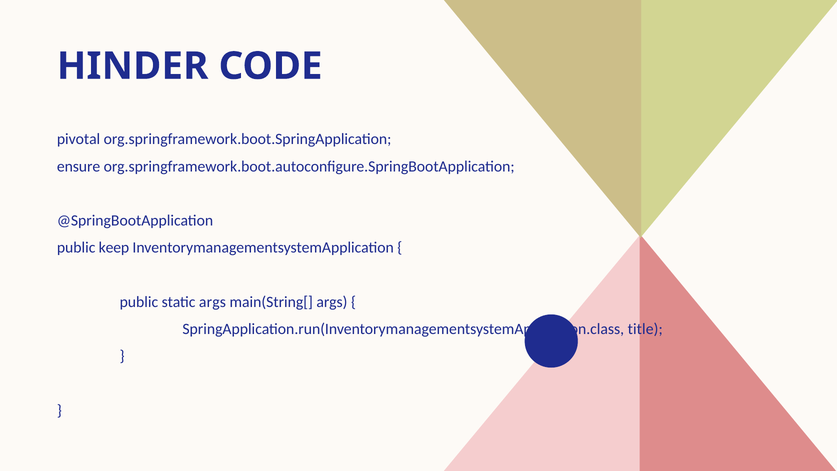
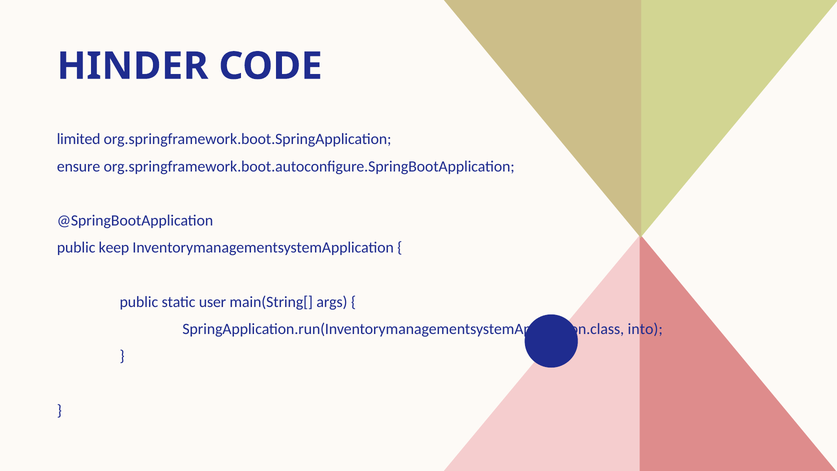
pivotal: pivotal -> limited (79, 139)
static args: args -> user (213, 302)
title: title -> into (645, 329)
